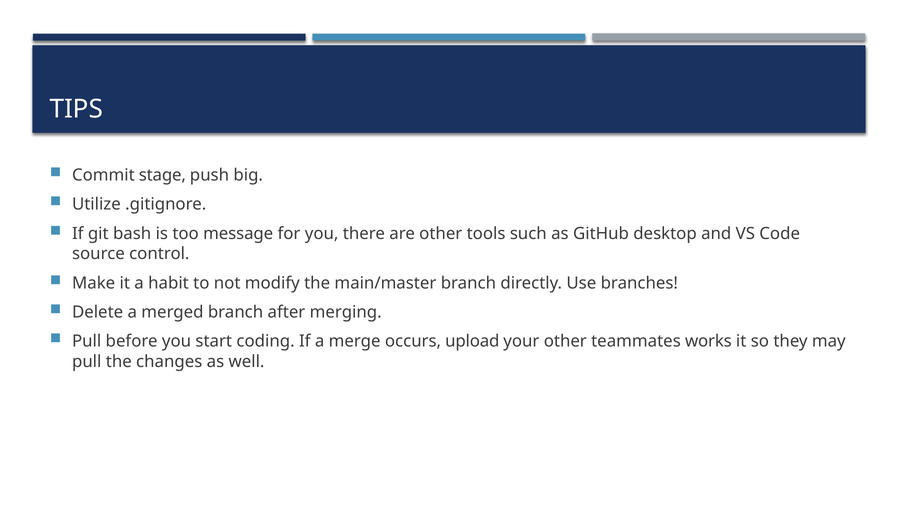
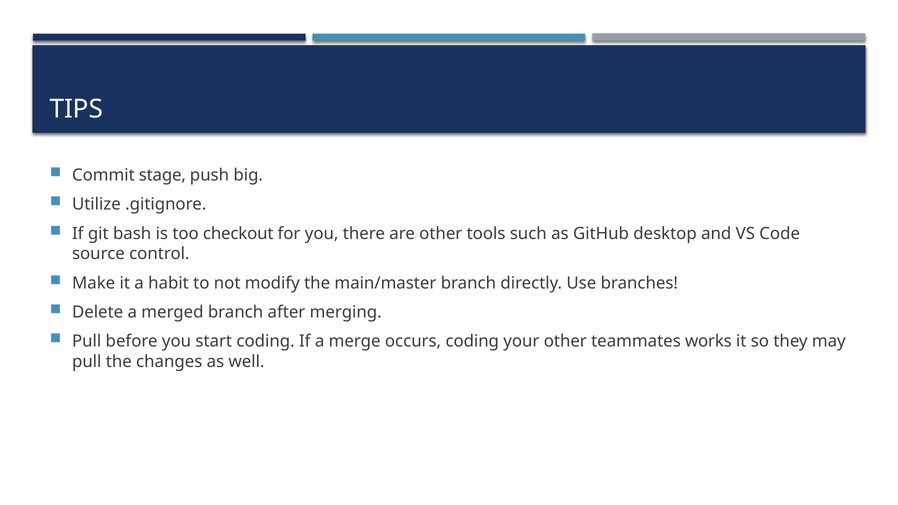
message: message -> checkout (238, 234)
occurs upload: upload -> coding (472, 341)
